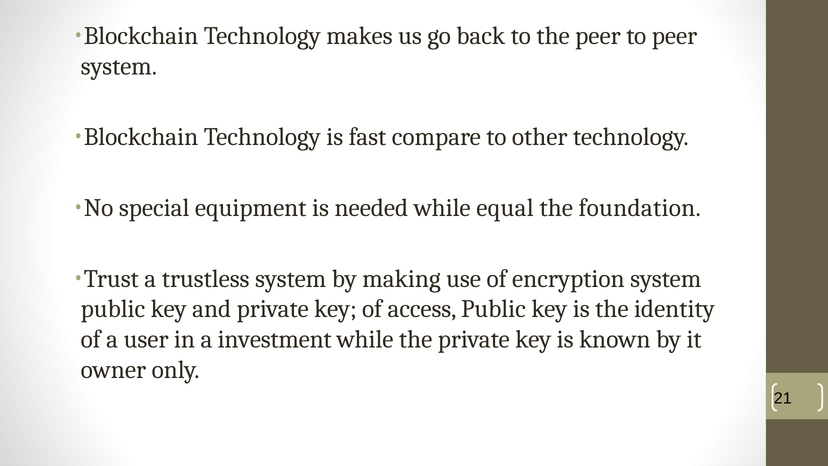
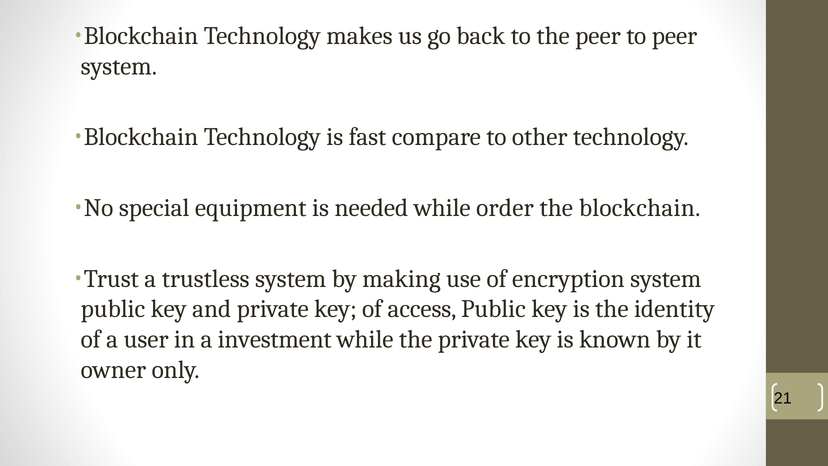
equal: equal -> order (505, 208)
the foundation: foundation -> blockchain (640, 208)
